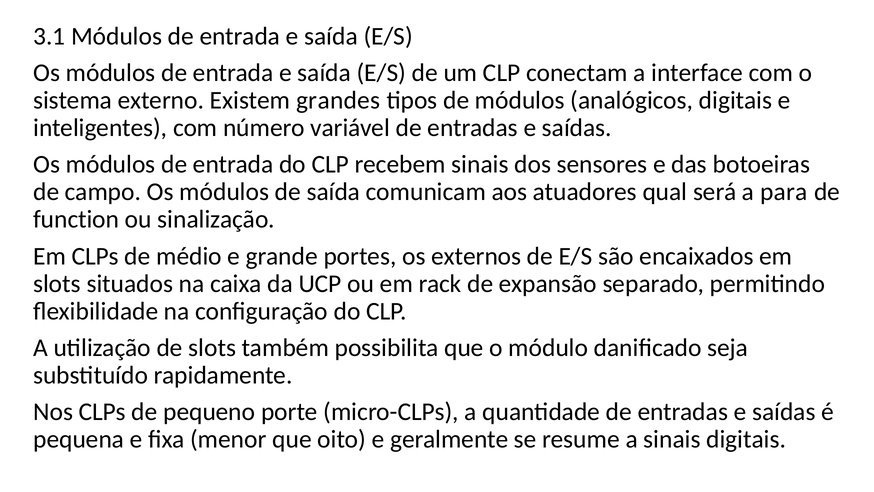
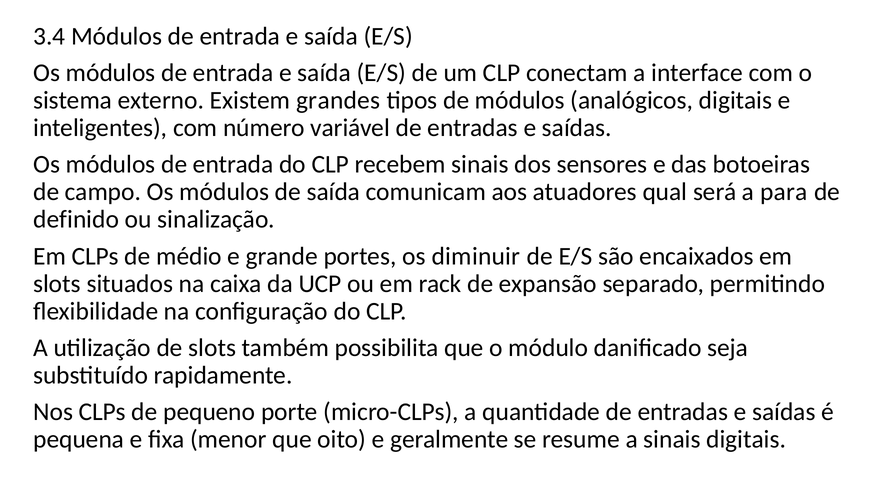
3.1: 3.1 -> 3.4 (49, 36)
function: function -> definido (76, 219)
externos: externos -> diminuir (476, 256)
